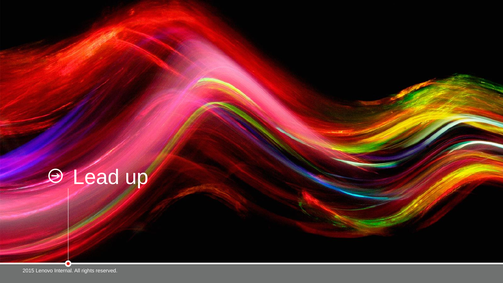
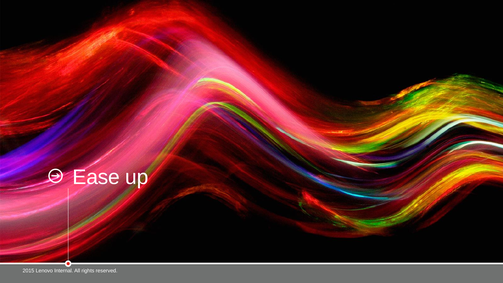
Lead: Lead -> Ease (96, 177)
